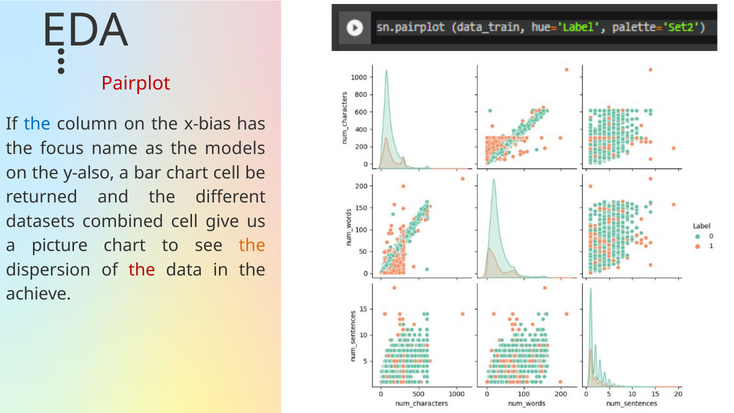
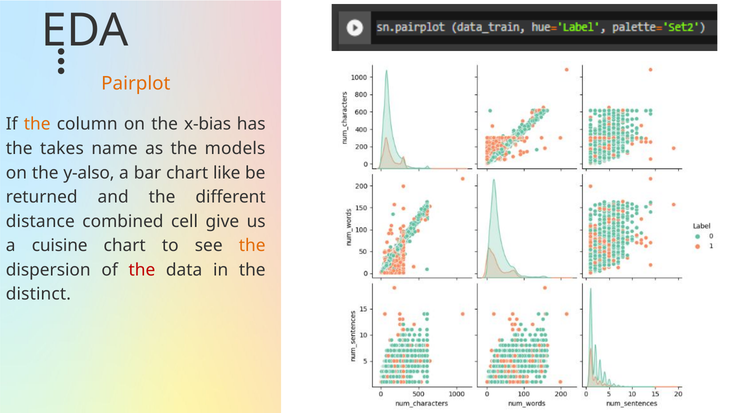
Pairplot colour: red -> orange (136, 83)
the colour: blue -> orange (37, 124)
focus: focus -> takes (62, 148)
chart cell: cell -> like (227, 173)
datasets: datasets -> distance (40, 221)
picture: picture -> cuisine (60, 246)
achieve: achieve -> distinct (38, 294)
